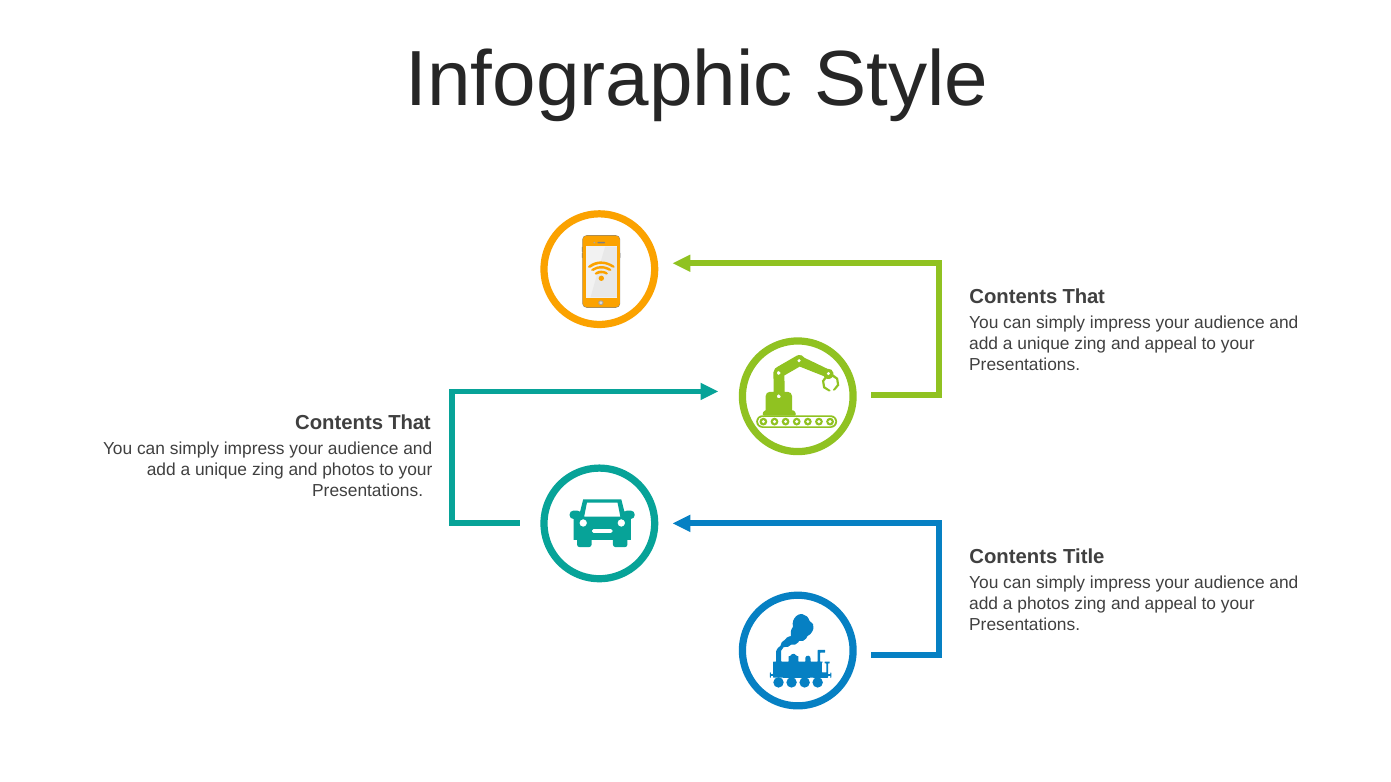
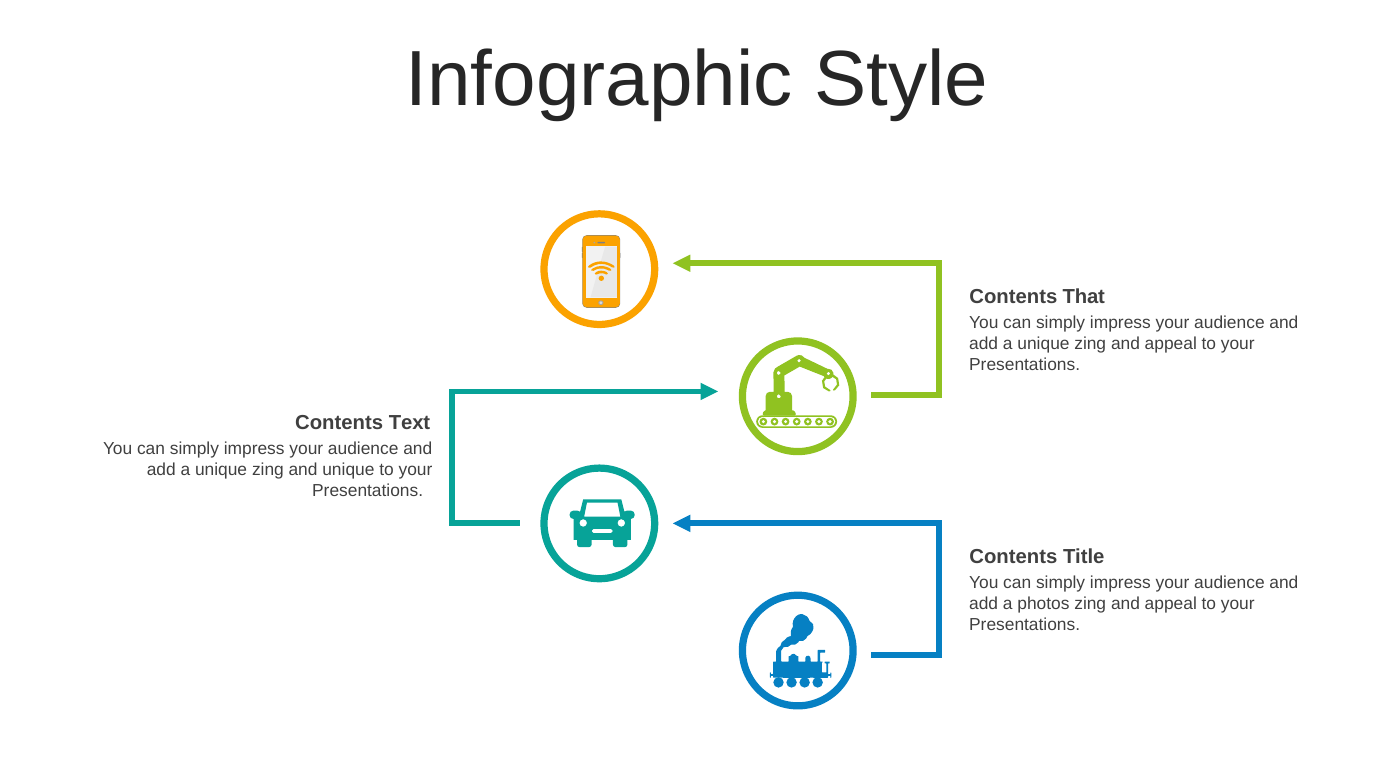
That: That -> Text (410, 423)
and photos: photos -> unique (348, 470)
